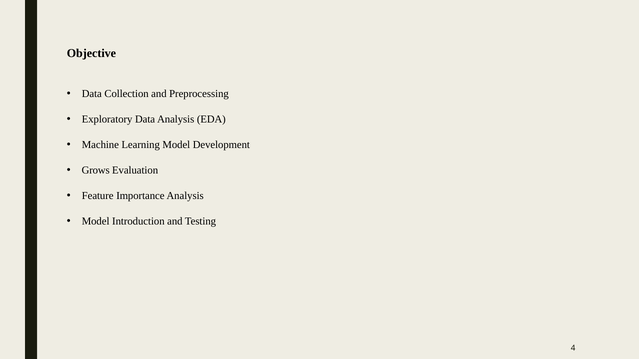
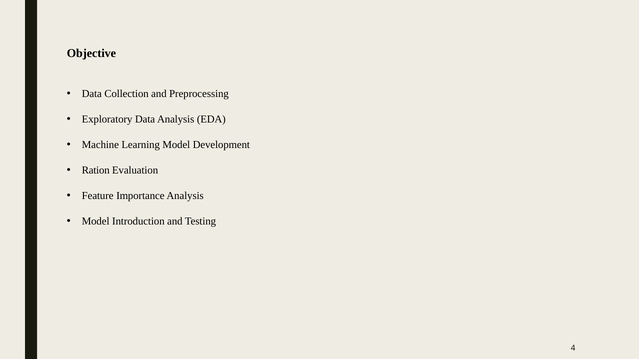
Grows: Grows -> Ration (96, 171)
